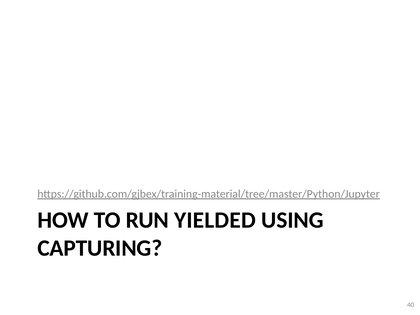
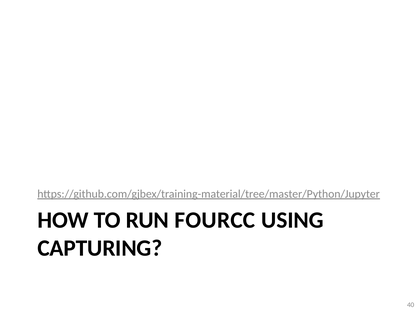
YIELDED: YIELDED -> FOURCC (215, 220)
